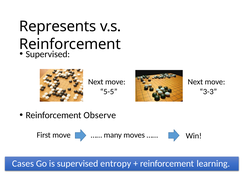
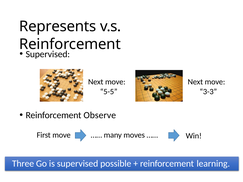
Cases: Cases -> Three (23, 164)
entropy: entropy -> possible (116, 164)
